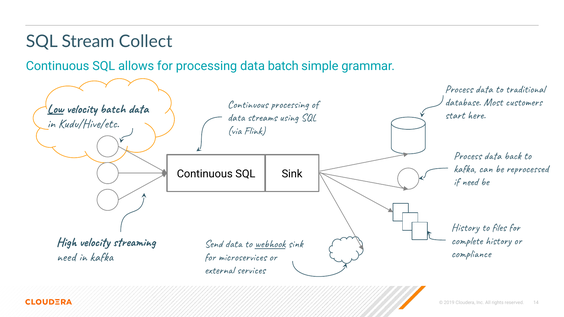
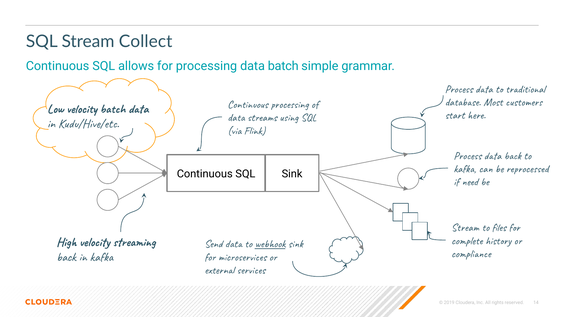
Low underline: present -> none (55, 109)
History: History -> Stream (465, 228)
need: need -> back (66, 257)
